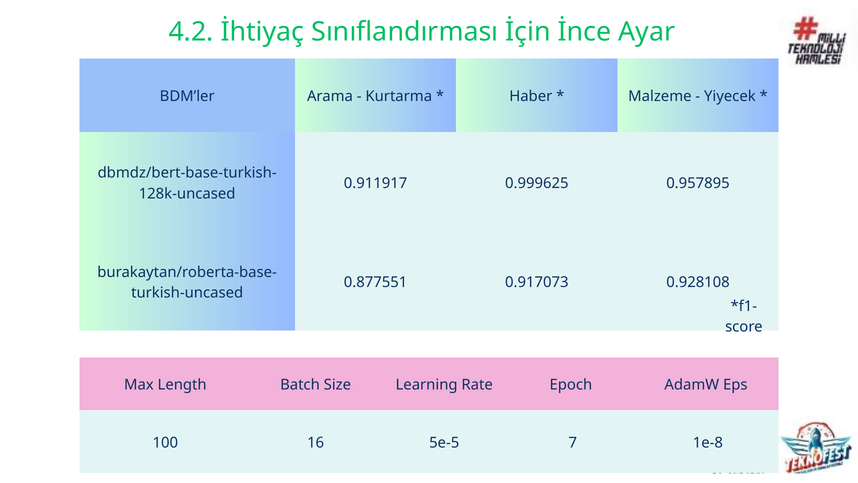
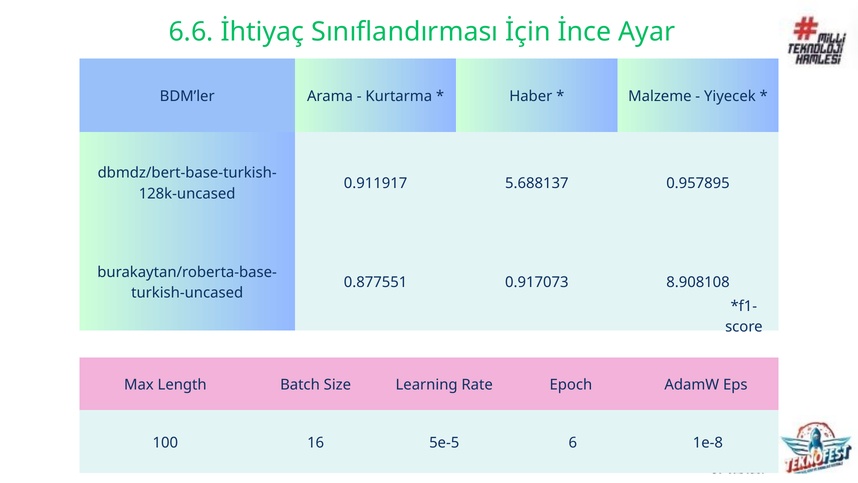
4.2: 4.2 -> 6.6 (191, 32)
0.999625: 0.999625 -> 5.688137 (537, 183)
0.928108: 0.928108 -> 8.908108 (698, 282)
7: 7 -> 6 (573, 442)
